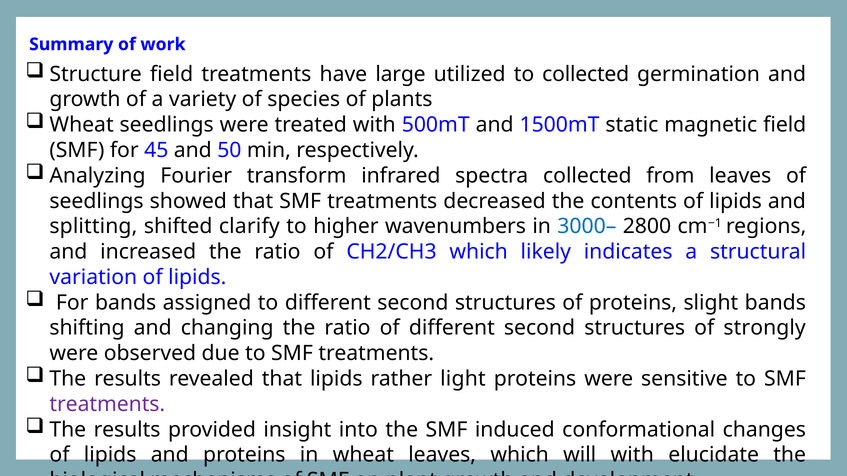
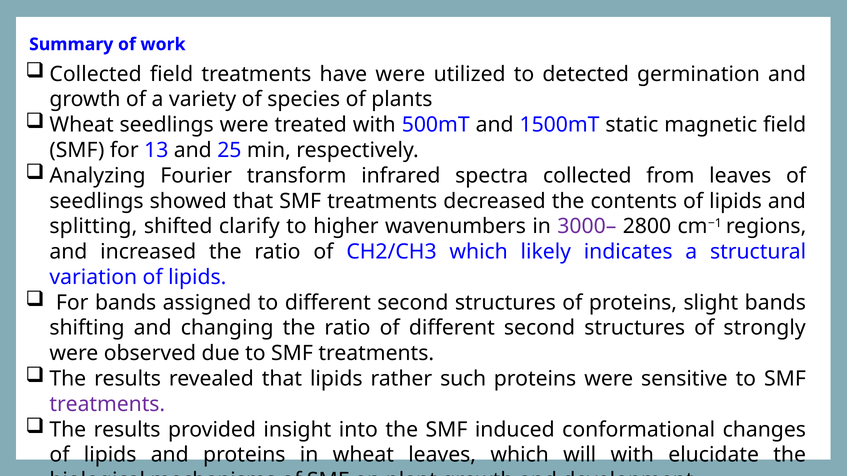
Structure: Structure -> Collected (96, 74)
have large: large -> were (400, 74)
to collected: collected -> detected (586, 74)
45: 45 -> 13 (156, 150)
50: 50 -> 25 (229, 150)
3000– colour: blue -> purple (587, 227)
light: light -> such (463, 379)
